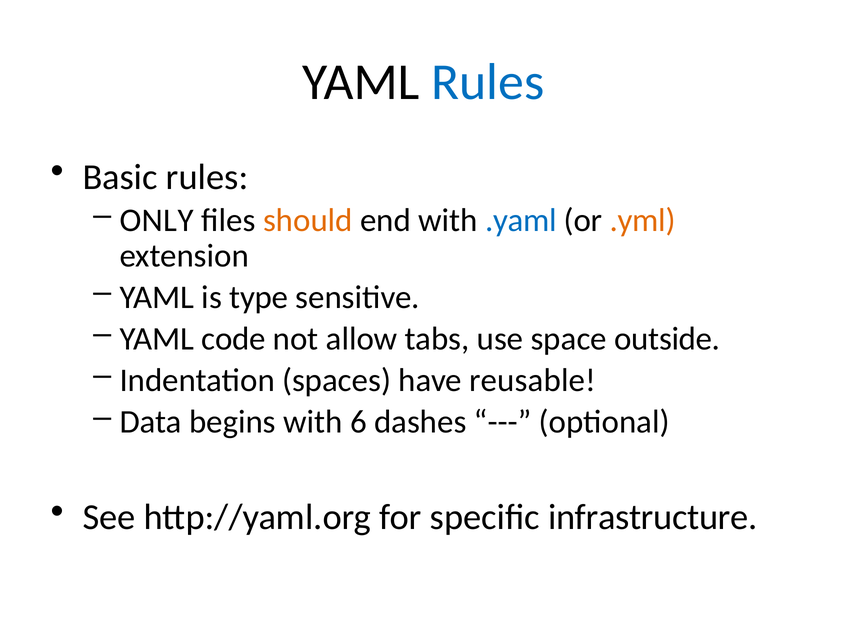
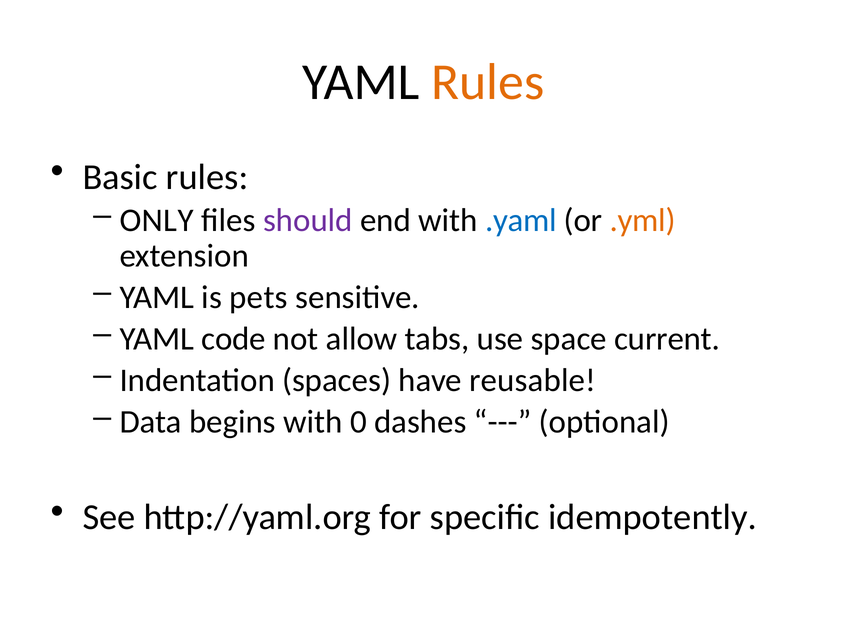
Rules colour: blue -> orange (488, 82)
should colour: orange -> purple (308, 220)
type: type -> pets (259, 297)
outside: outside -> current (667, 338)
6: 6 -> 0 (358, 422)
infrastructure: infrastructure -> idempotently (652, 517)
